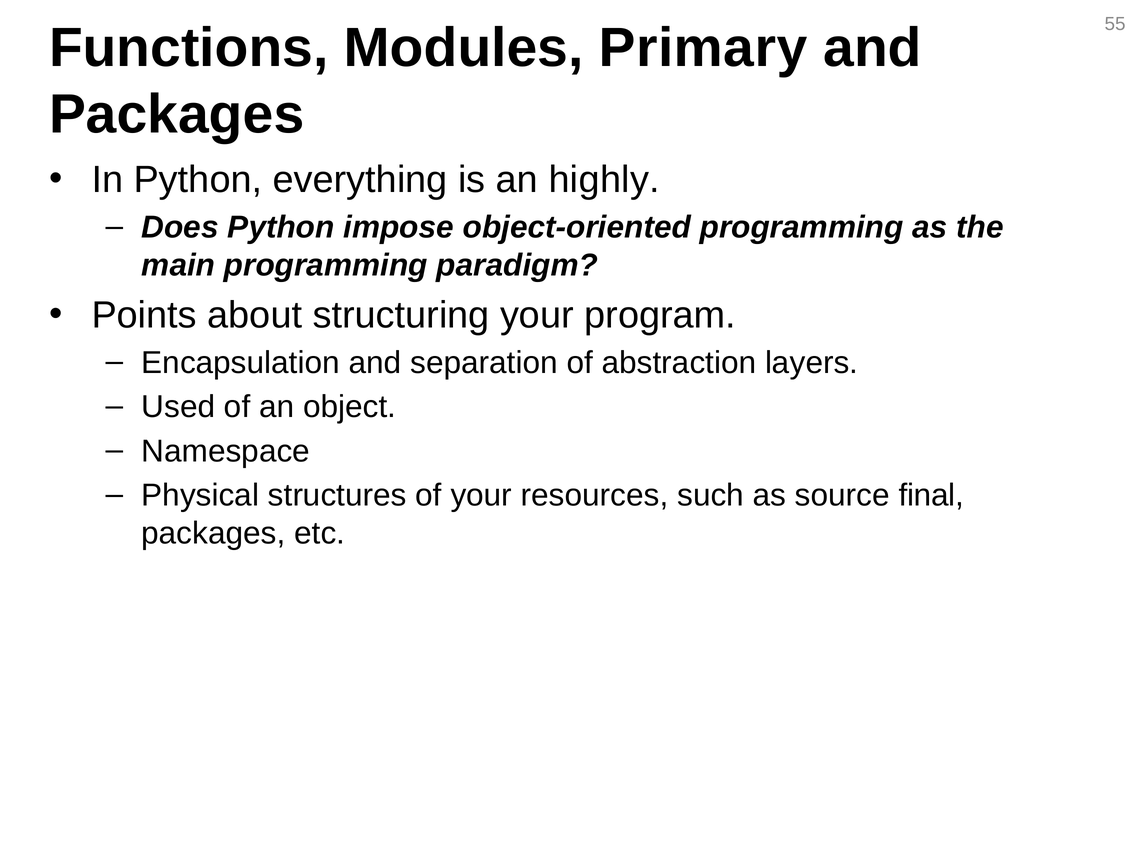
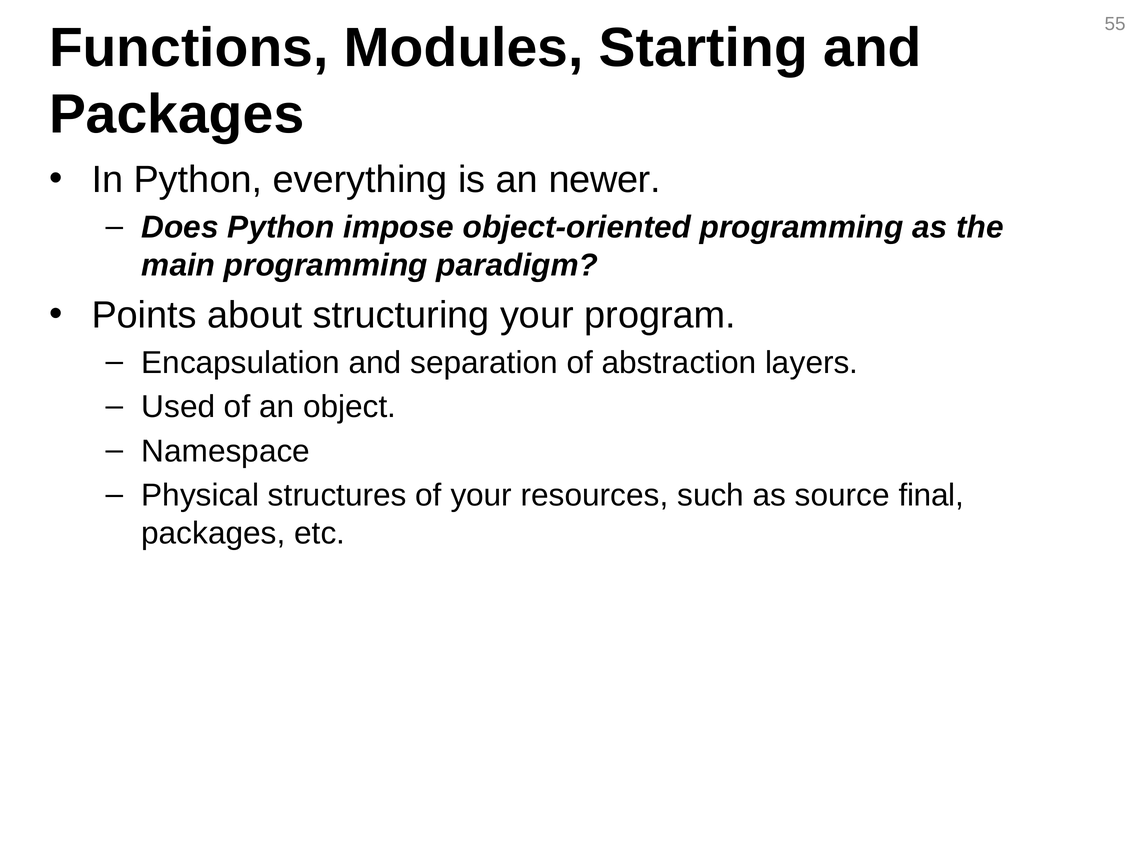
Primary: Primary -> Starting (703, 48)
highly: highly -> newer (605, 180)
